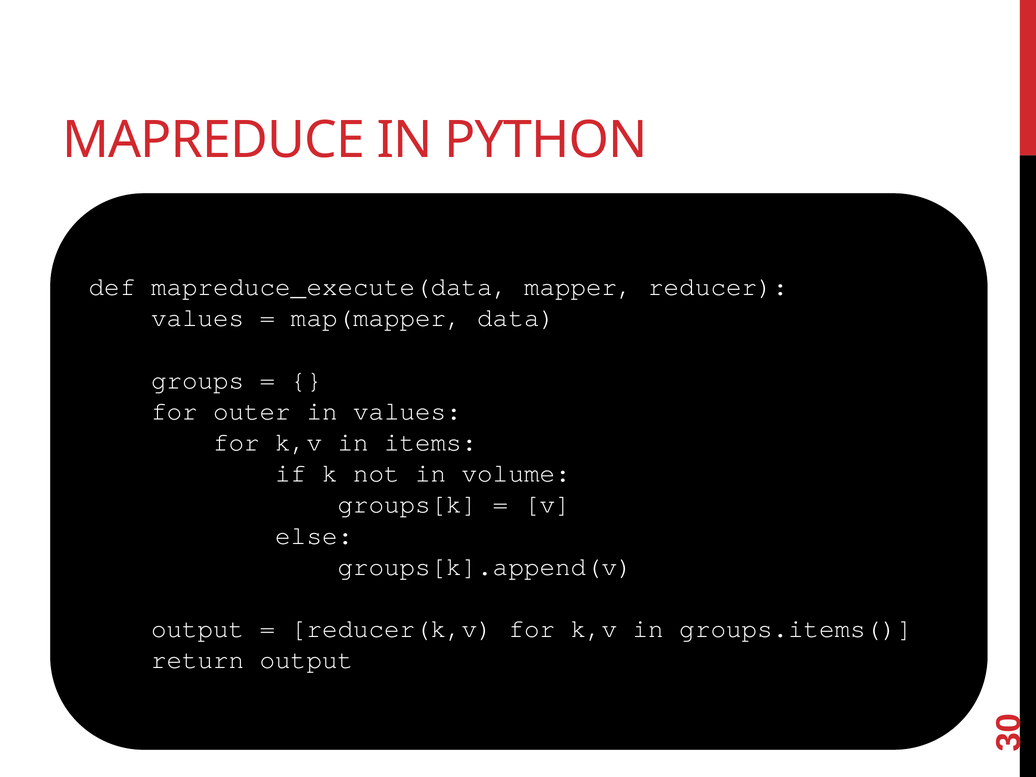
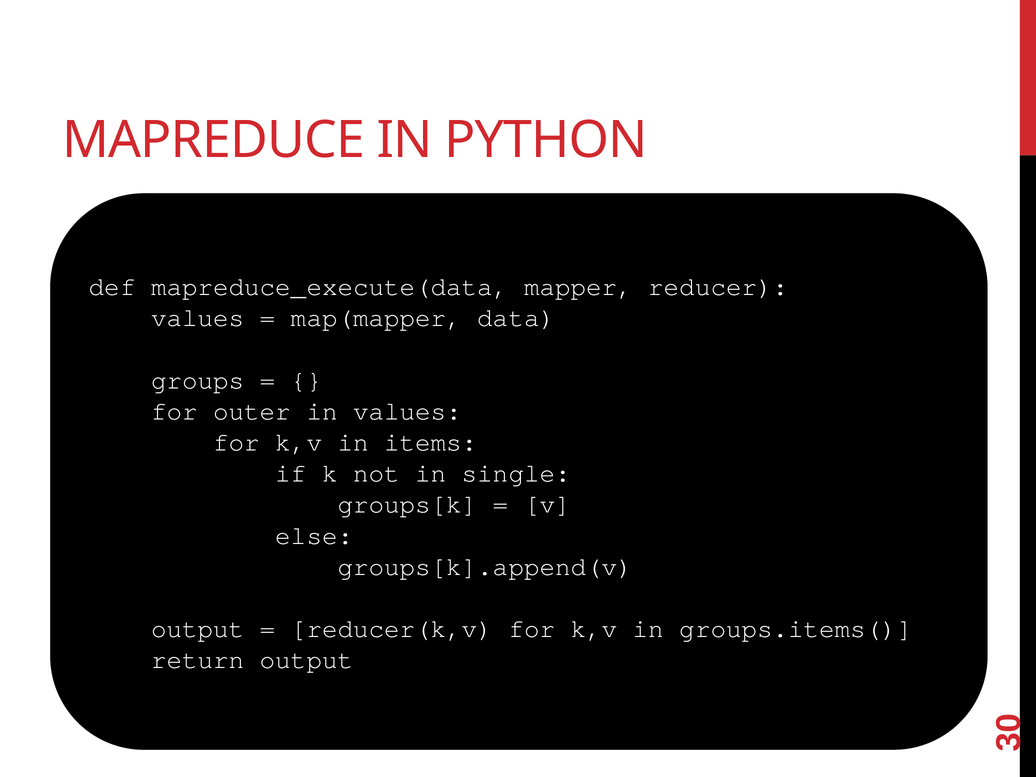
volume: volume -> single (516, 473)
